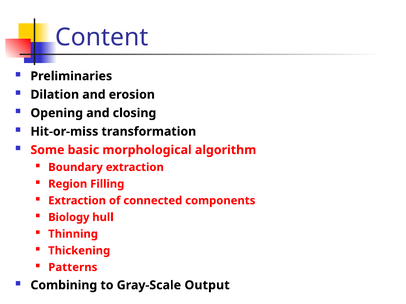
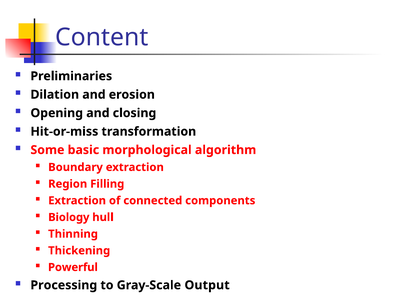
Patterns: Patterns -> Powerful (73, 268)
Combining: Combining -> Processing (64, 286)
